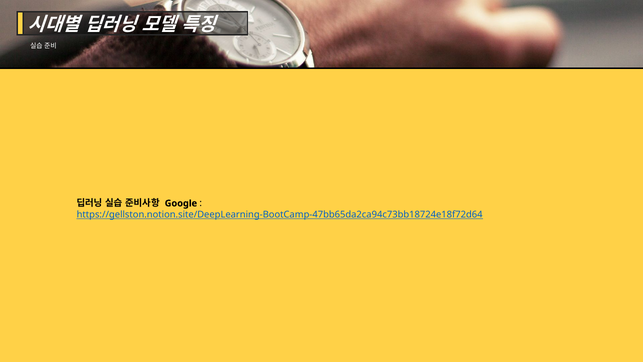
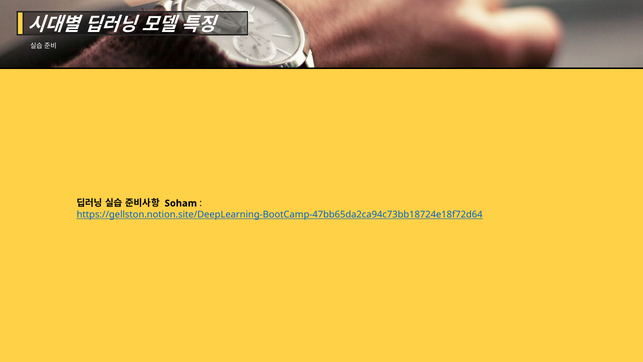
Google: Google -> Soham (181, 203)
